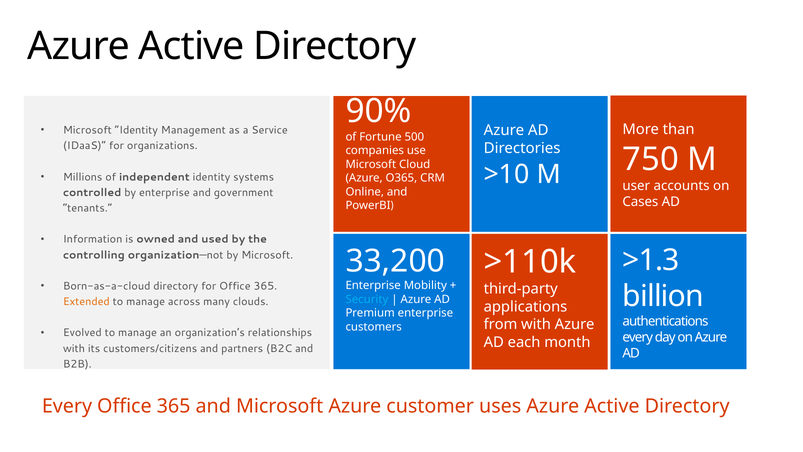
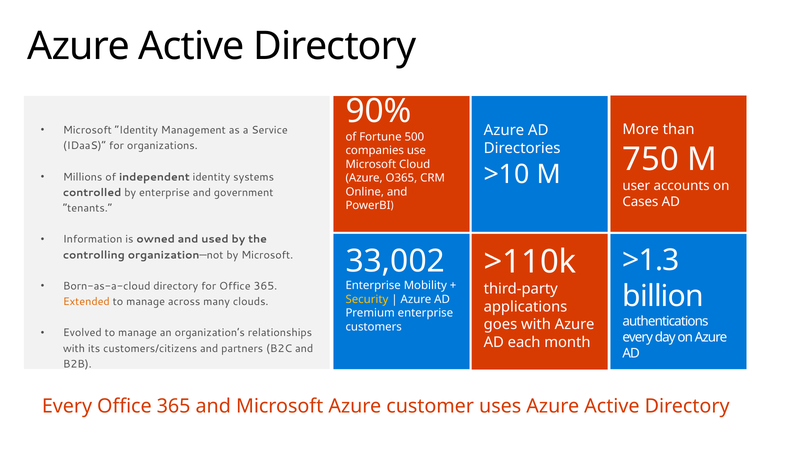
33,200: 33,200 -> 33,002 (395, 261)
Security colour: light blue -> yellow (367, 299)
from: from -> goes (501, 324)
